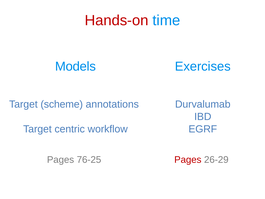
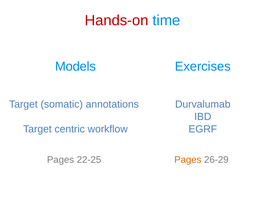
scheme: scheme -> somatic (62, 104)
76-25: 76-25 -> 22-25 (89, 159)
Pages colour: red -> orange (188, 159)
